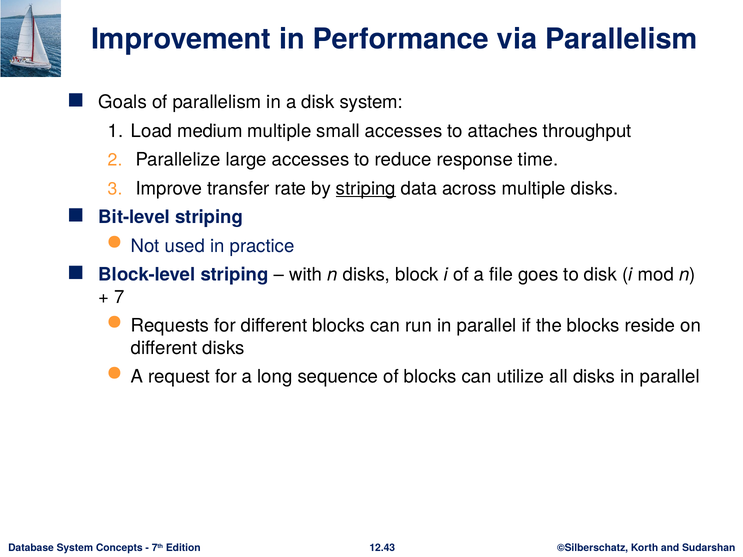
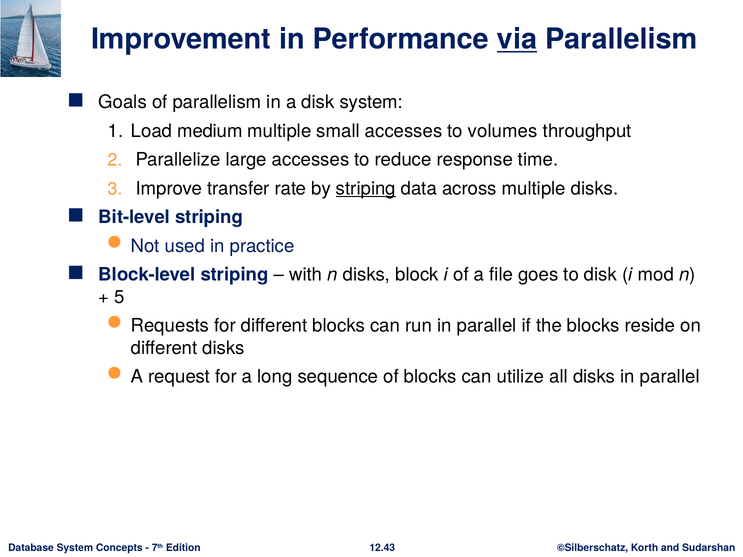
via underline: none -> present (517, 39)
attaches: attaches -> volumes (503, 131)
7: 7 -> 5 (120, 297)
